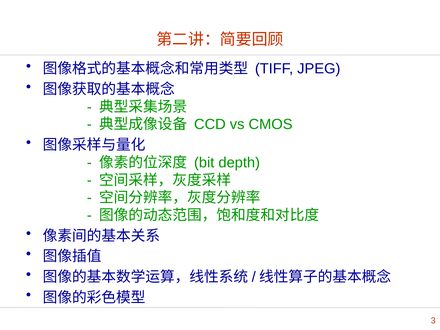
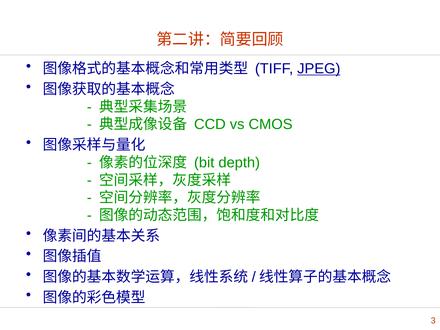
JPEG underline: none -> present (319, 69)
